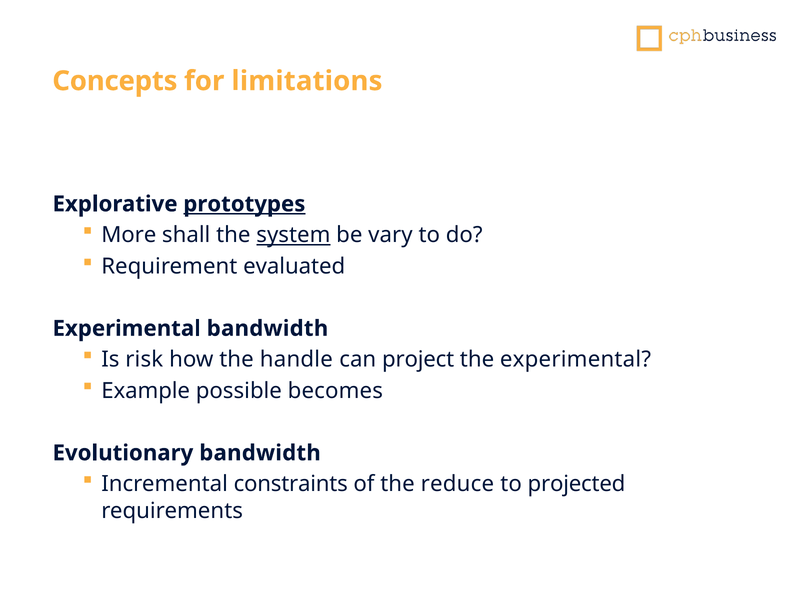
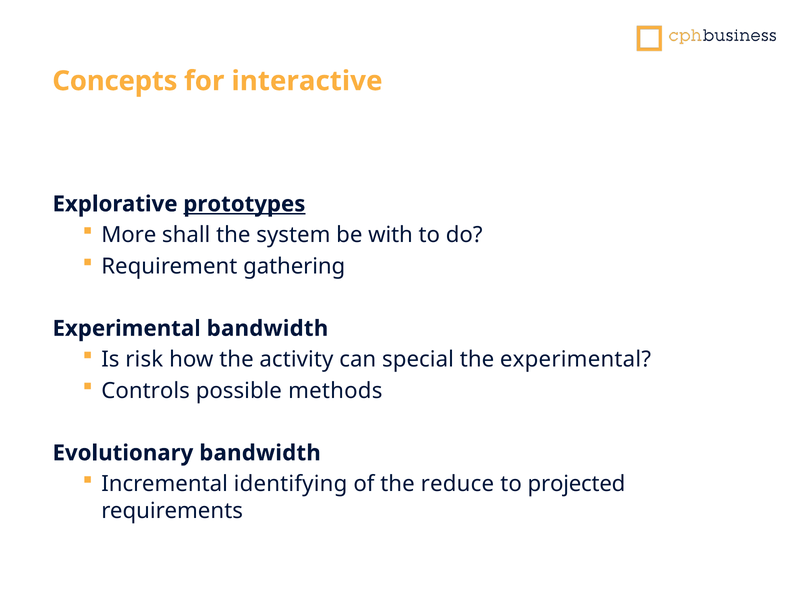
limitations: limitations -> interactive (307, 81)
system underline: present -> none (293, 235)
vary: vary -> with (390, 235)
evaluated: evaluated -> gathering (294, 266)
handle: handle -> activity (296, 360)
project: project -> special (418, 360)
Example: Example -> Controls (146, 391)
becomes: becomes -> methods (335, 391)
constraints: constraints -> identifying (291, 484)
